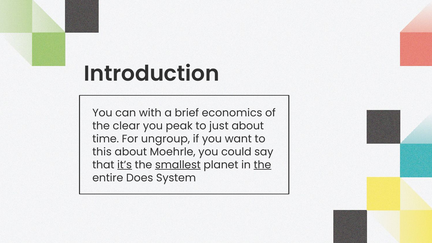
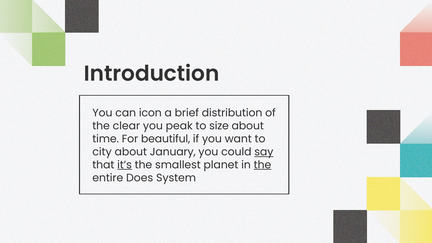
with: with -> icon (150, 113)
economics: economics -> distribution (232, 113)
just: just -> size (219, 126)
ungroup: ungroup -> beautiful (166, 139)
this: this -> city (102, 152)
Moehrle: Moehrle -> January (173, 152)
say underline: none -> present (264, 152)
smallest underline: present -> none (178, 165)
